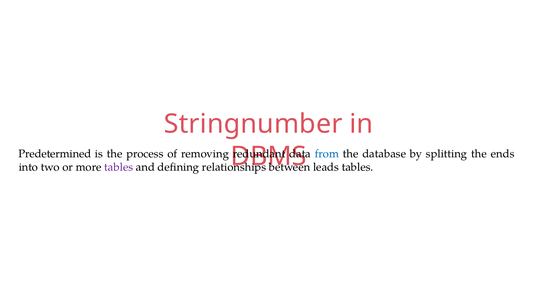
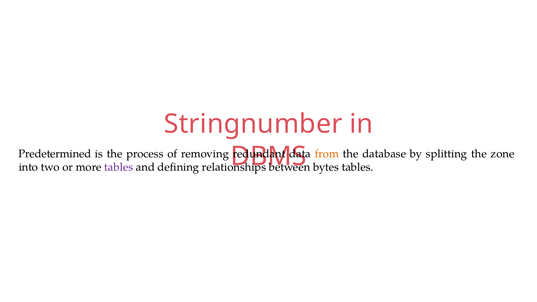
from colour: blue -> orange (327, 154)
ends: ends -> zone (503, 154)
leads: leads -> bytes (326, 167)
